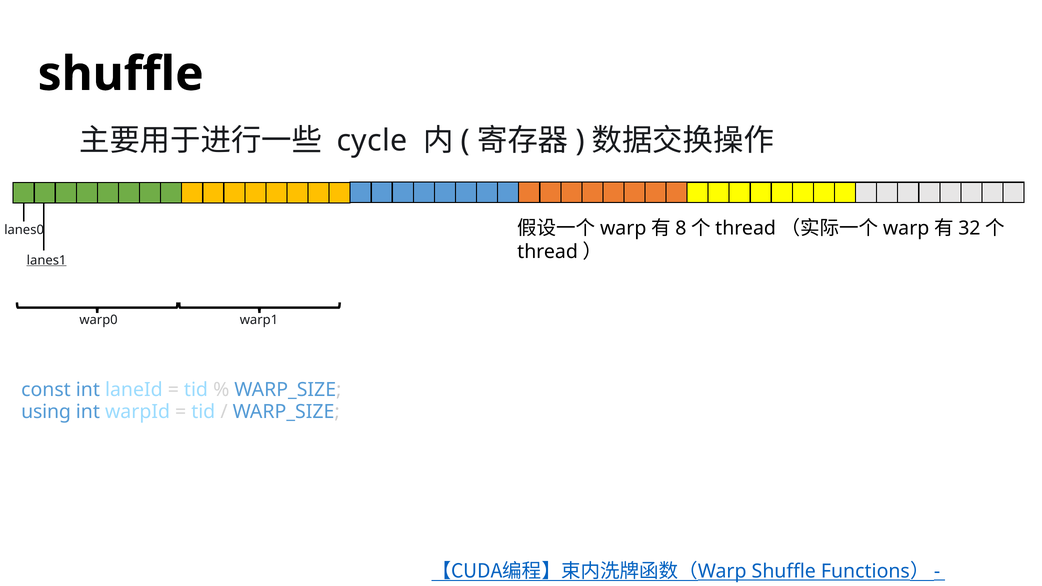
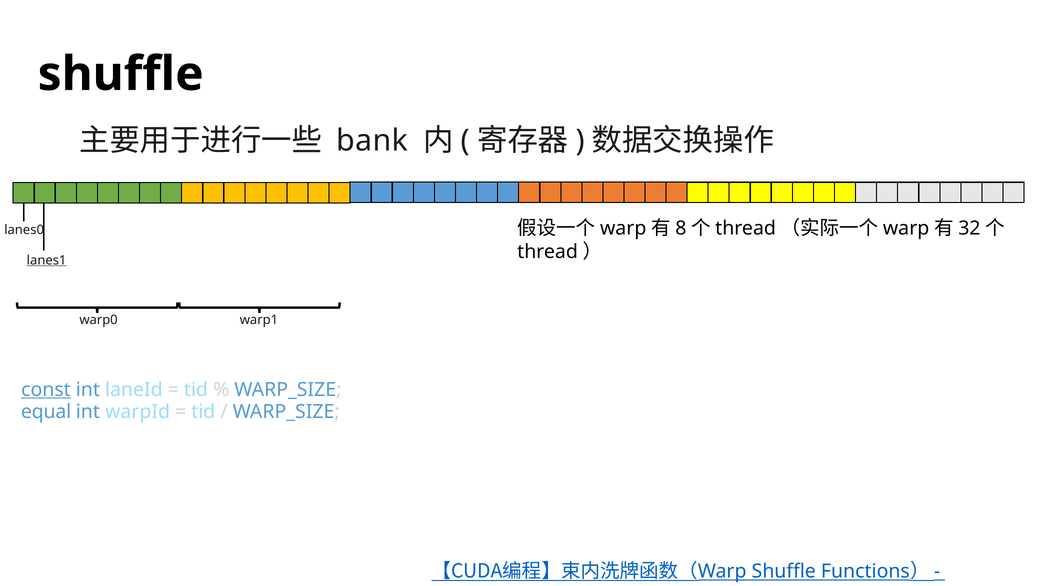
cycle: cycle -> bank (372, 141)
const underline: none -> present (46, 390)
using: using -> equal (46, 412)
